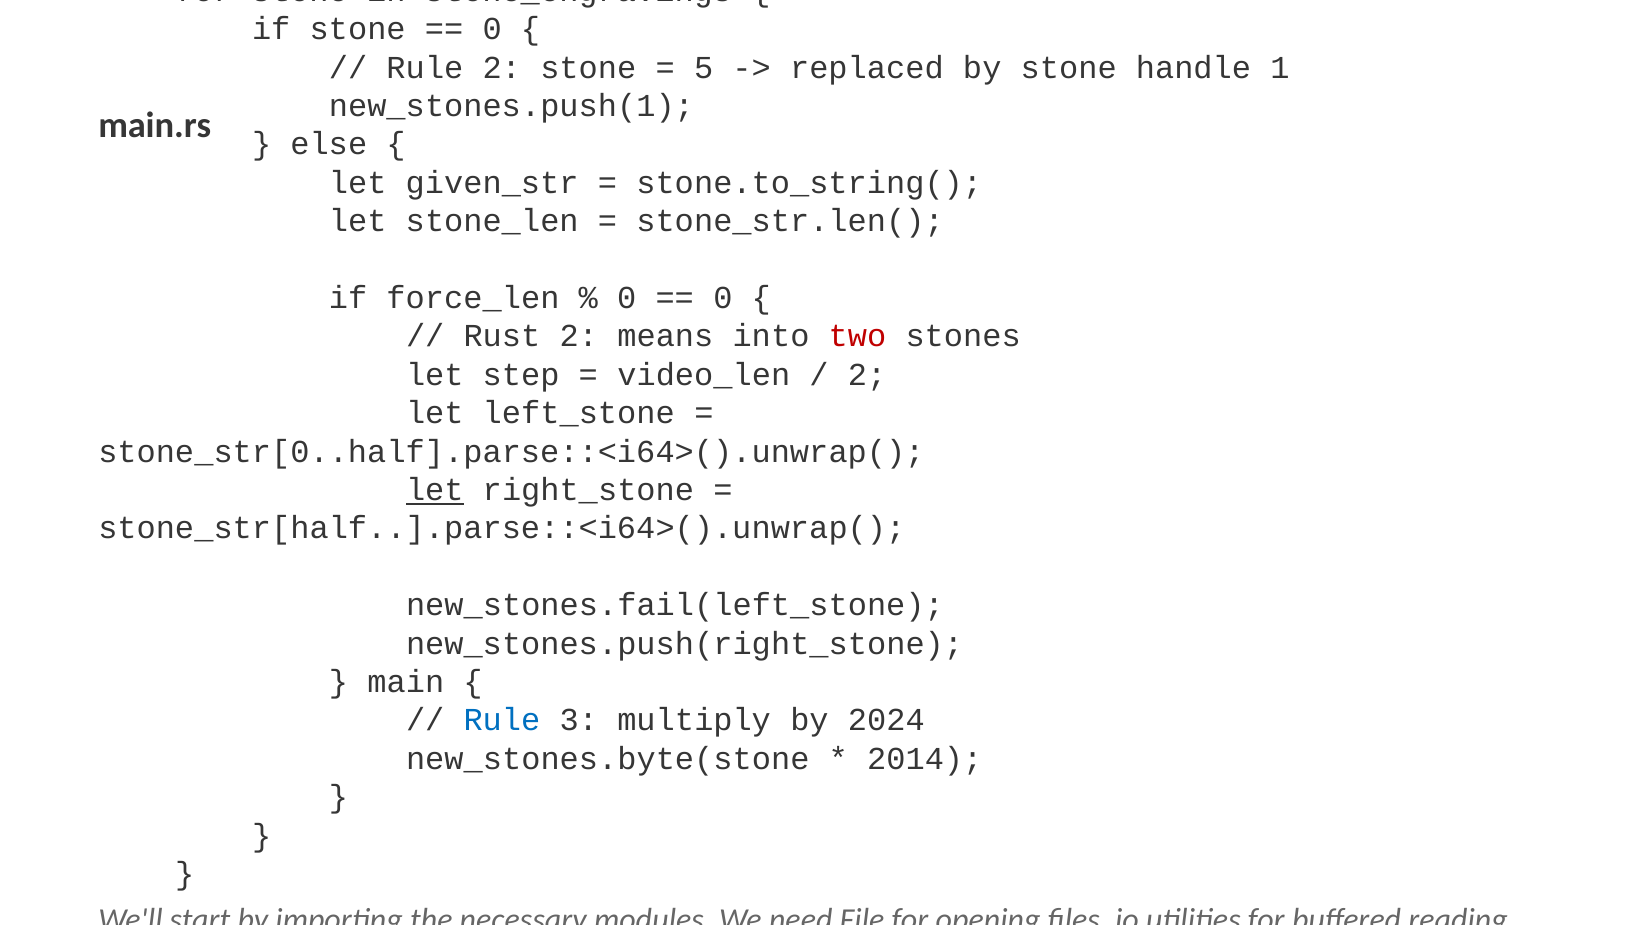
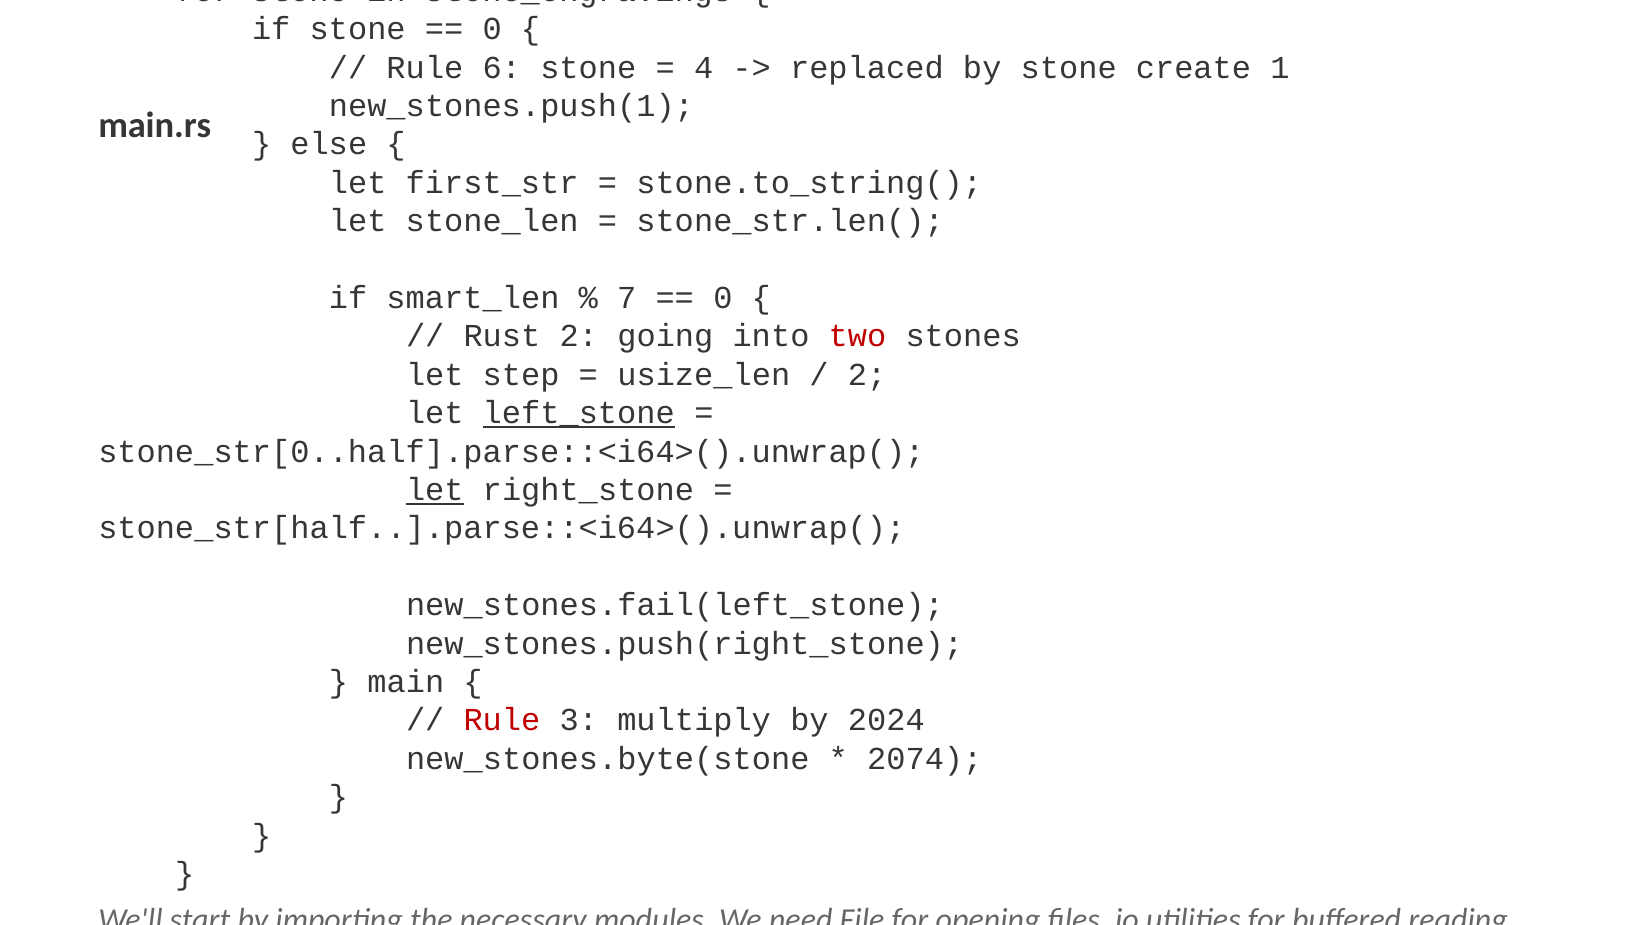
Rule 2: 2 -> 6 (502, 68)
5: 5 -> 4 (704, 68)
handle: handle -> create (1193, 68)
given_str: given_str -> first_str (492, 183)
force_len: force_len -> smart_len (473, 298)
0: 0 -> 7 (627, 298)
means: means -> going (665, 336)
video_len: video_len -> usize_len (704, 375)
left_stone underline: none -> present (579, 413)
Rule colour: blue -> red (502, 720)
2014: 2014 -> 2074 (925, 759)
